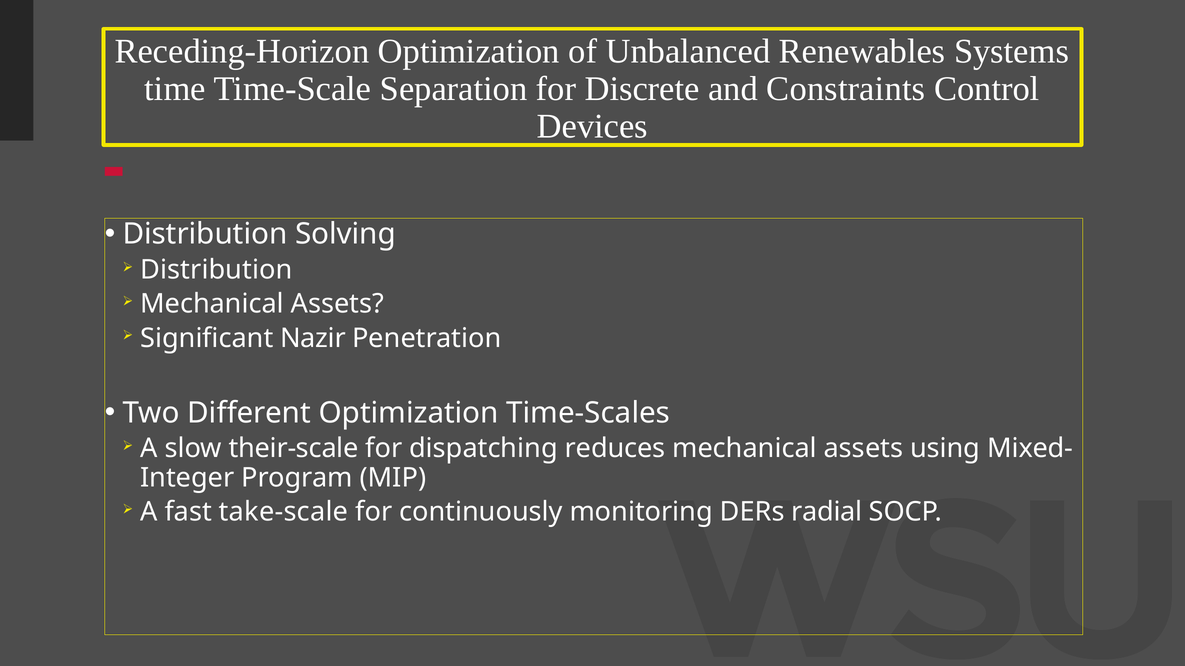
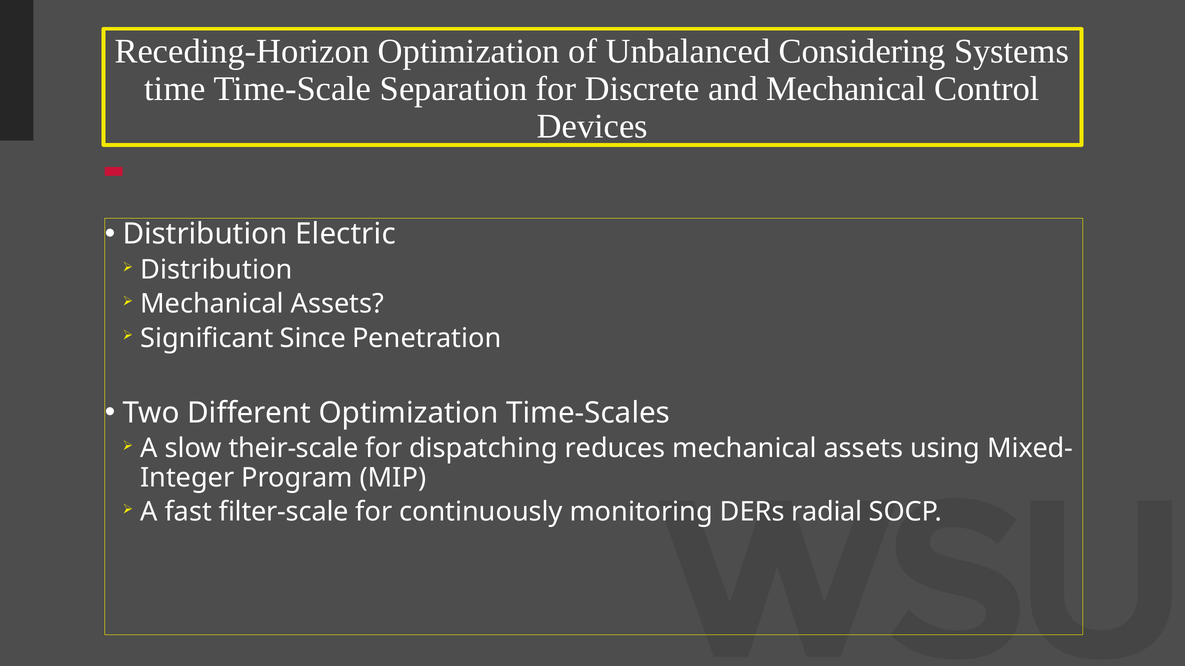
Renewables: Renewables -> Considering (862, 52)
and Constraints: Constraints -> Mechanical (846, 89)
Solving: Solving -> Electric (345, 234)
Nazir: Nazir -> Since (313, 338)
take-scale: take-scale -> filter-scale (284, 512)
